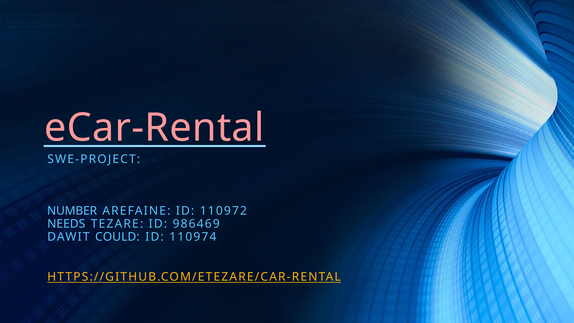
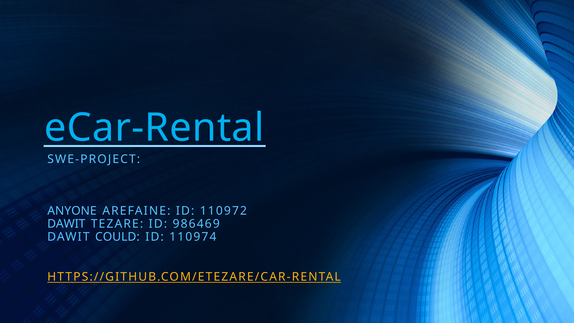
eCar-Rental colour: pink -> light blue (154, 128)
NUMBER: NUMBER -> ANYONE (72, 211)
NEEDS: NEEDS -> DAWIT (66, 224)
